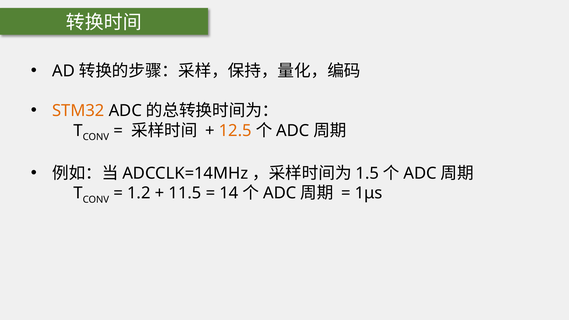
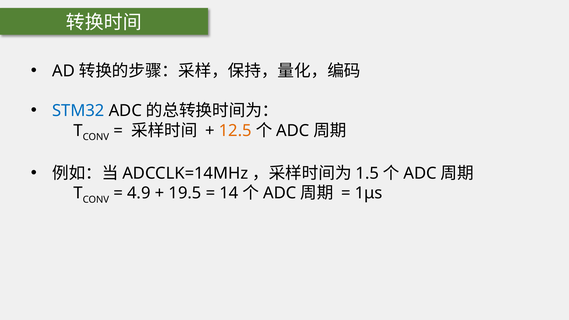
STM32 colour: orange -> blue (78, 111)
1.2: 1.2 -> 4.9 (139, 193)
11.5: 11.5 -> 19.5 (185, 193)
